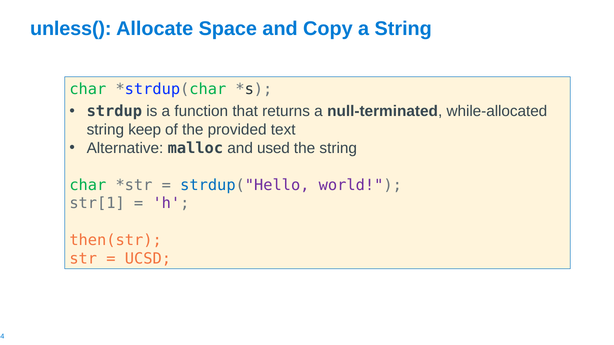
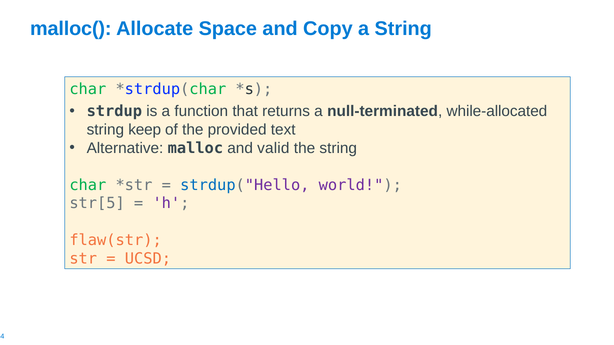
unless(: unless( -> malloc( (71, 29)
used: used -> valid (273, 148)
str[1: str[1 -> str[5 (97, 204)
then(str: then(str -> flaw(str (116, 240)
